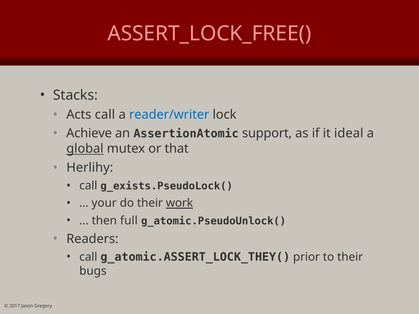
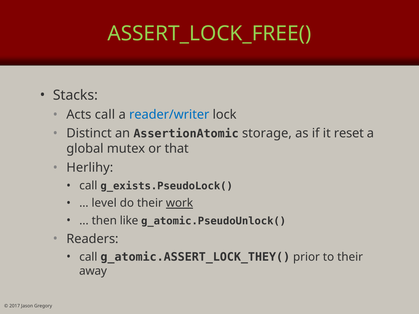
ASSERT_LOCK_FREE( colour: pink -> light green (209, 34)
Achieve: Achieve -> Distinct (89, 134)
support: support -> storage (267, 134)
ideal: ideal -> reset (349, 134)
global underline: present -> none (85, 149)
your: your -> level (104, 203)
full: full -> like (129, 221)
bugs: bugs -> away (93, 271)
